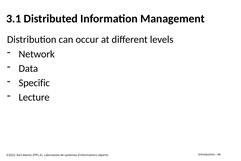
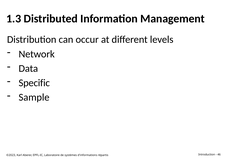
3.1: 3.1 -> 1.3 (14, 19)
Lecture: Lecture -> Sample (34, 97)
